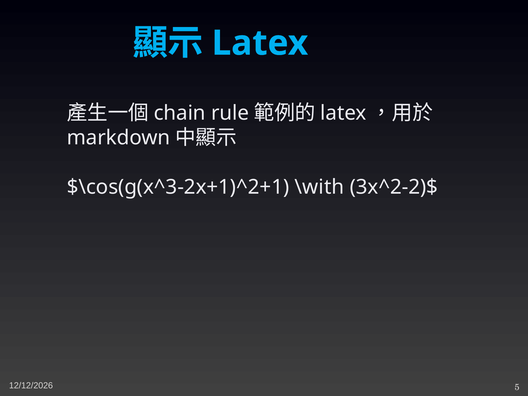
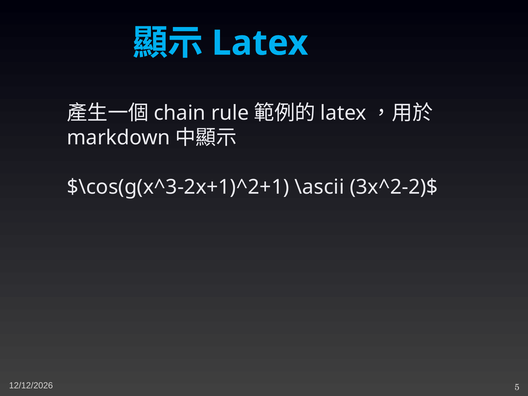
\with: \with -> \ascii (319, 187)
